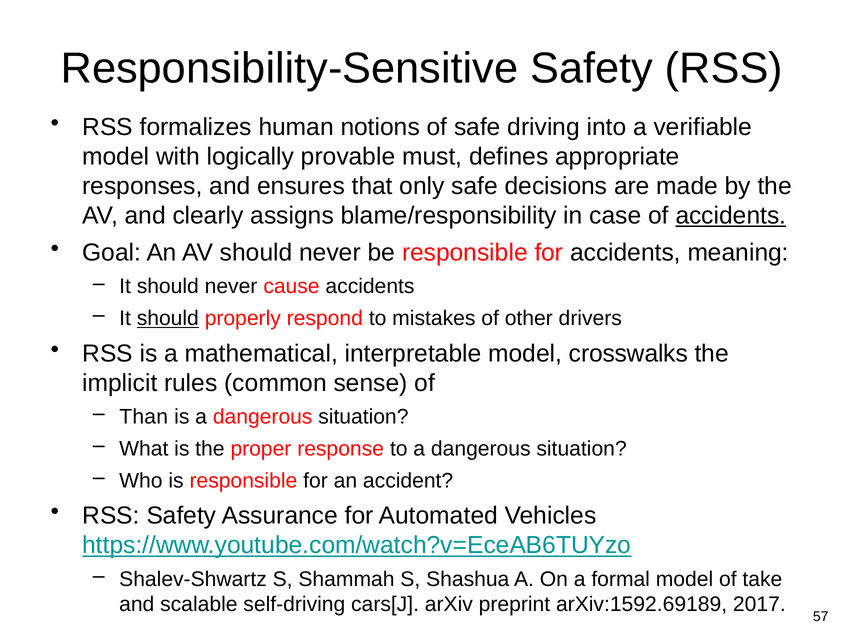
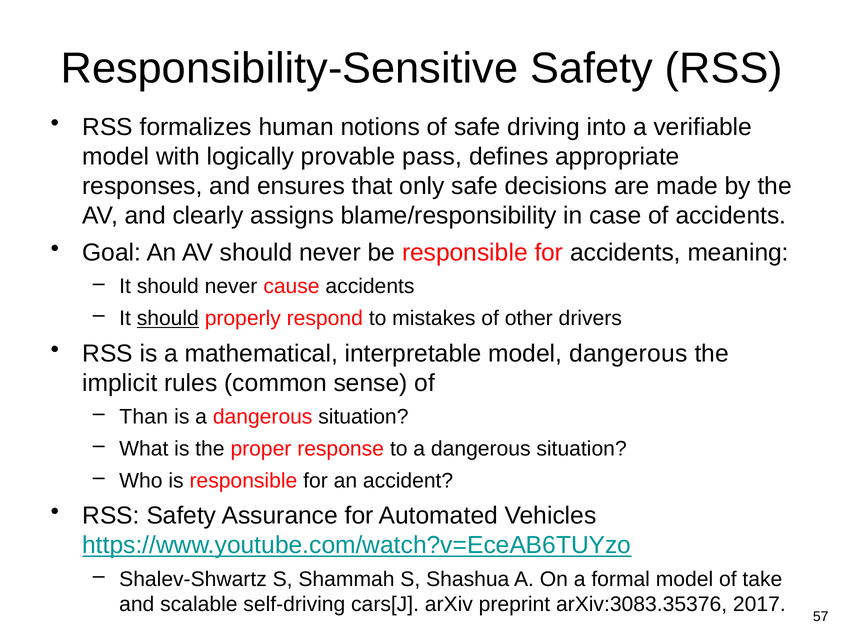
must: must -> pass (432, 157)
accidents underline: present -> none (731, 216)
model crosswalks: crosswalks -> dangerous (628, 354)
arXiv:1592.69189: arXiv:1592.69189 -> arXiv:3083.35376 (642, 604)
